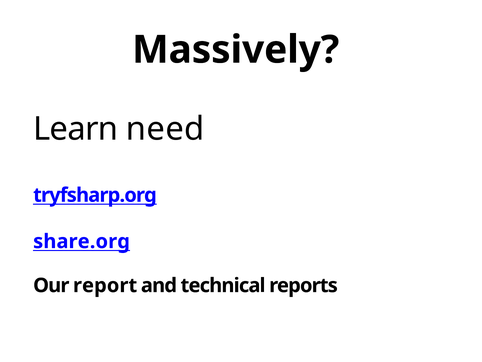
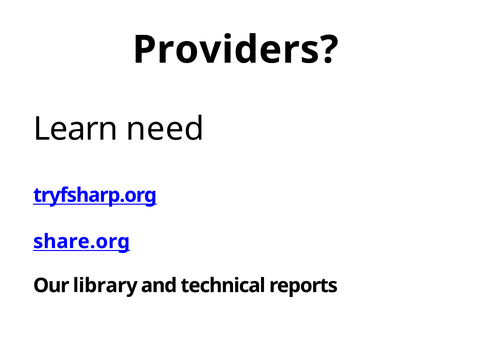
Massively: Massively -> Providers (235, 50)
report: report -> library (105, 285)
